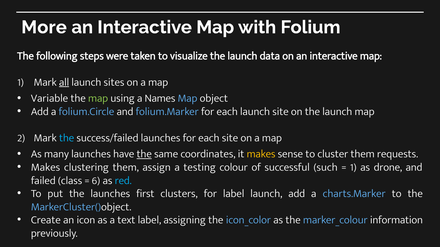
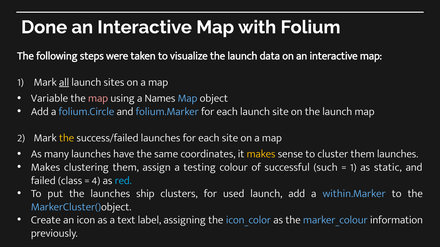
More: More -> Done (44, 27)
map colour: light green -> pink (98, 99)
the colour: light blue -> yellow (67, 138)
the underline: present -> none (144, 154)
them requests: requests -> launches (398, 154)
drone: drone -> static (388, 168)
6: 6 -> 4 (96, 181)
first: first -> ship (145, 194)
for label: label -> used (234, 194)
charts.Marker: charts.Marker -> within.Marker (354, 194)
